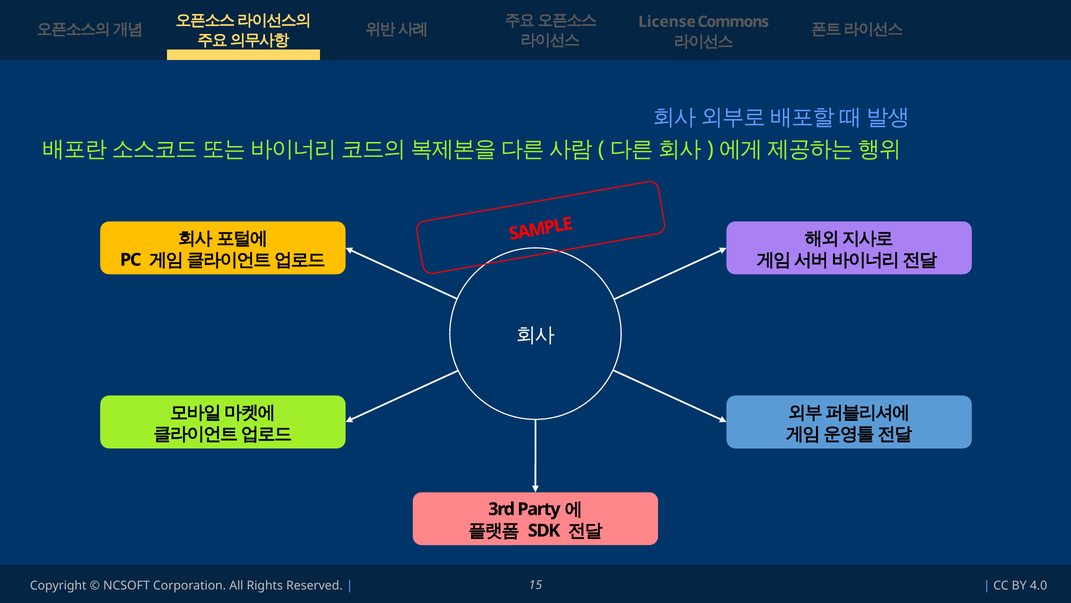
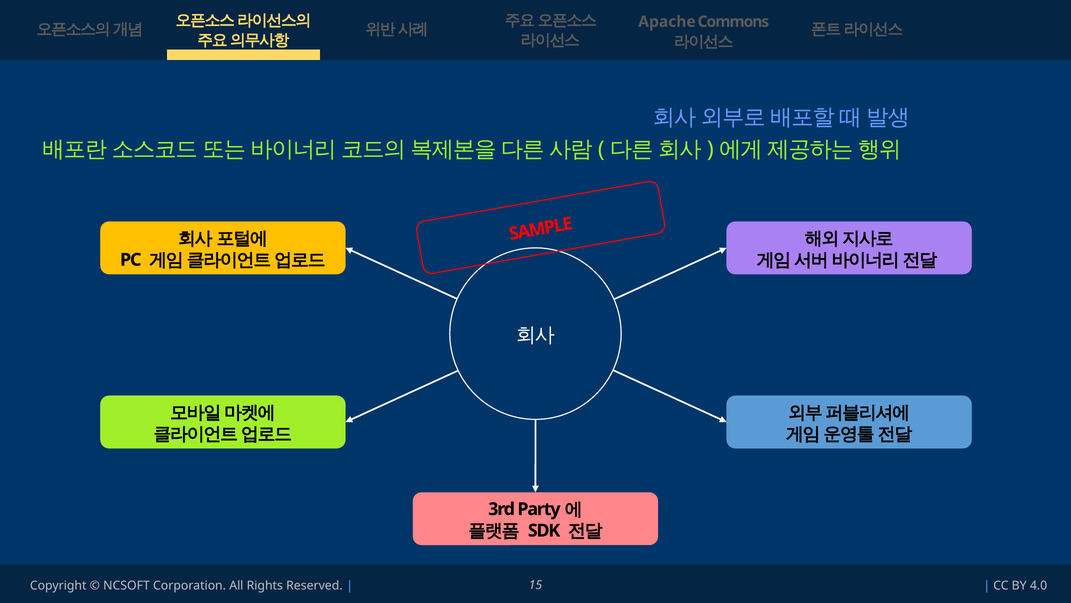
License: License -> Apache (667, 22)
